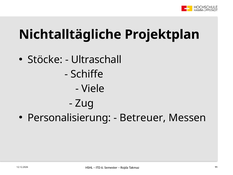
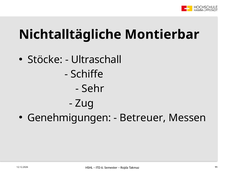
Projektplan: Projektplan -> Montierbar (162, 34)
Viele: Viele -> Sehr (93, 89)
Personalisierung: Personalisierung -> Genehmigungen (69, 118)
